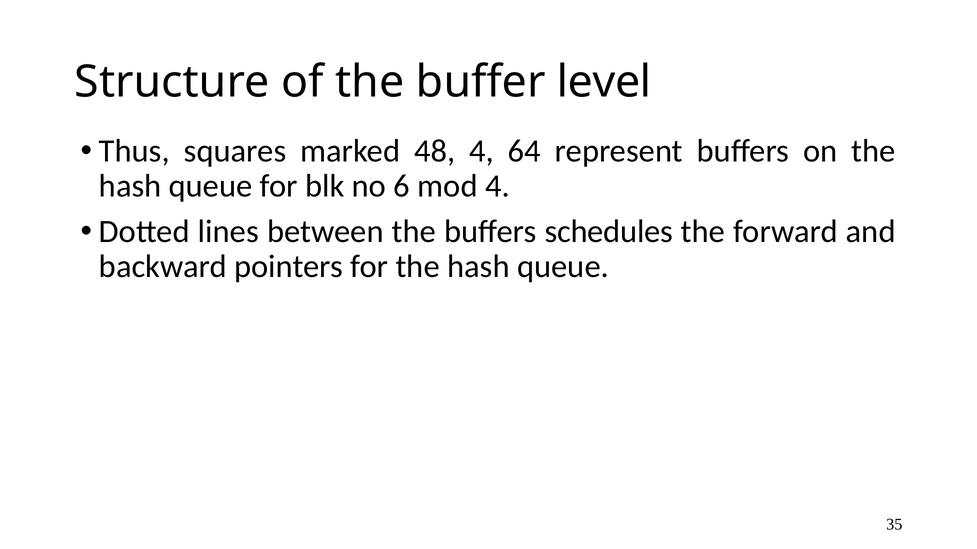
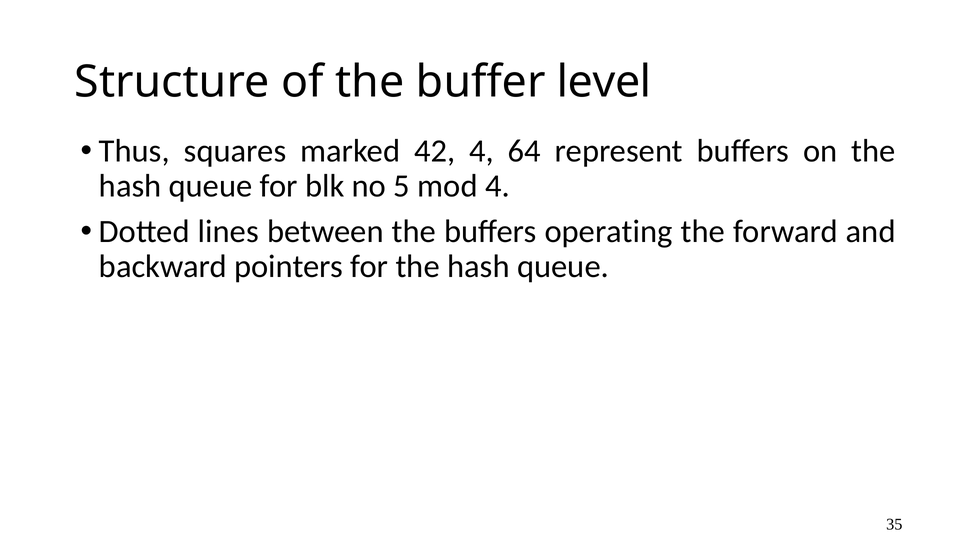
48: 48 -> 42 (435, 151)
6: 6 -> 5 (402, 186)
schedules: schedules -> operating (609, 232)
